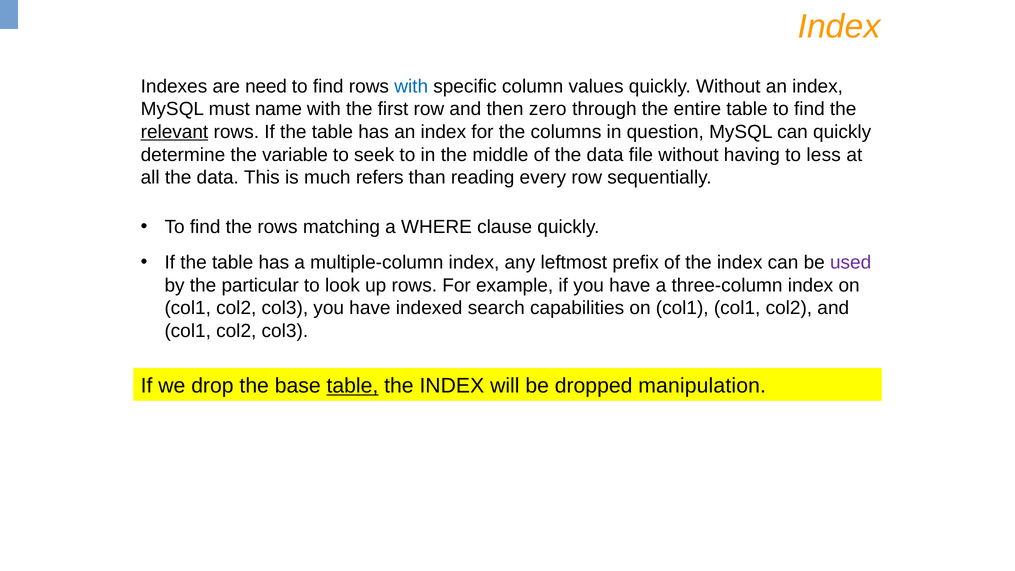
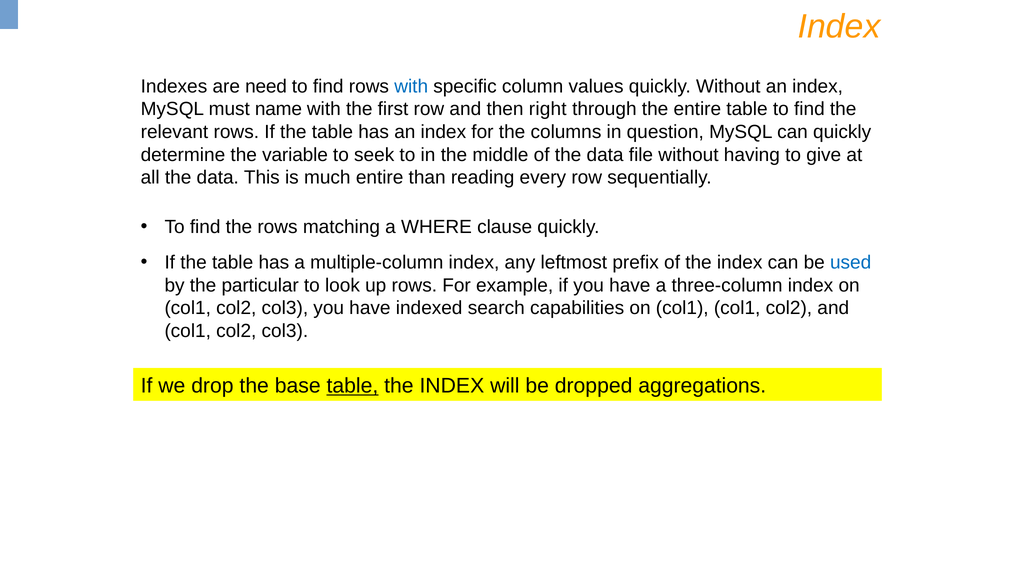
zero: zero -> right (548, 109)
relevant underline: present -> none (174, 132)
less: less -> give (824, 155)
much refers: refers -> entire (380, 178)
used colour: purple -> blue (851, 262)
manipulation: manipulation -> aggregations (702, 386)
